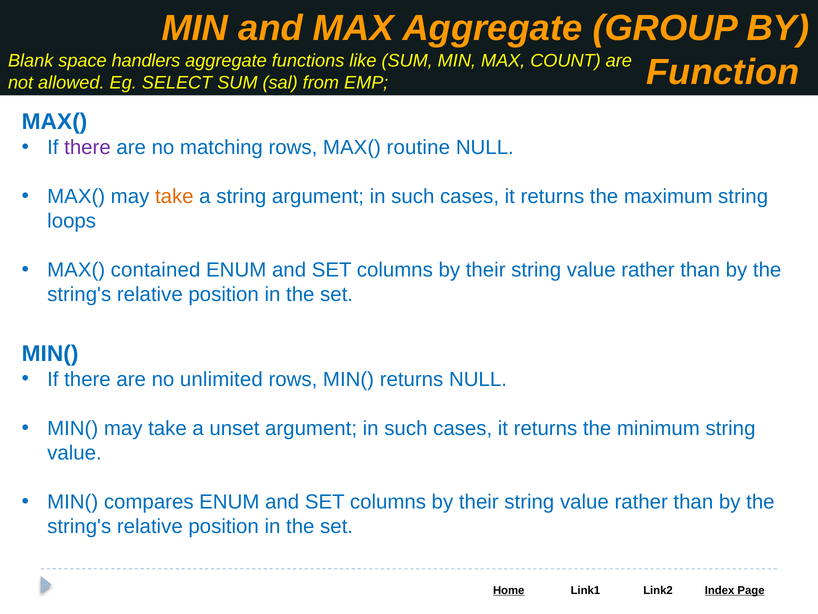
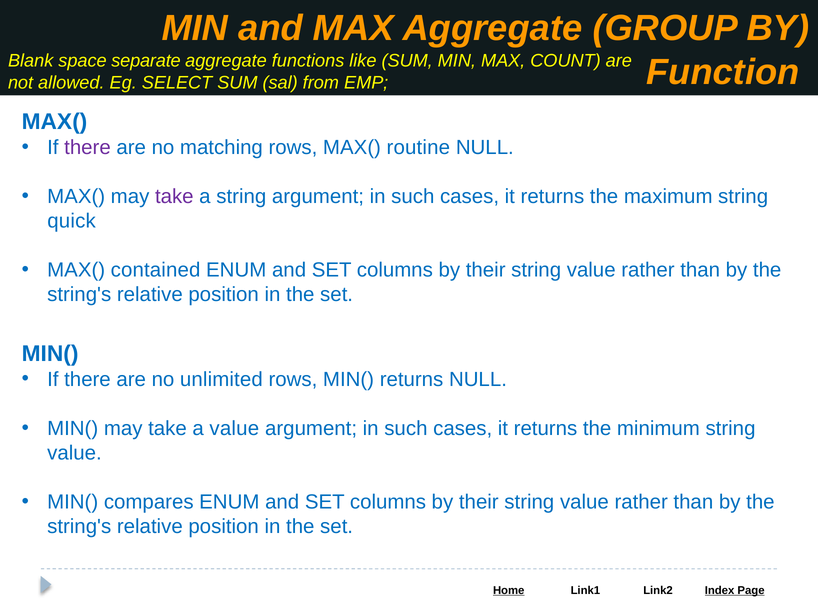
handlers: handlers -> separate (146, 61)
take colour: orange -> purple (174, 196)
loops: loops -> quick (72, 221)
a unset: unset -> value (234, 428)
